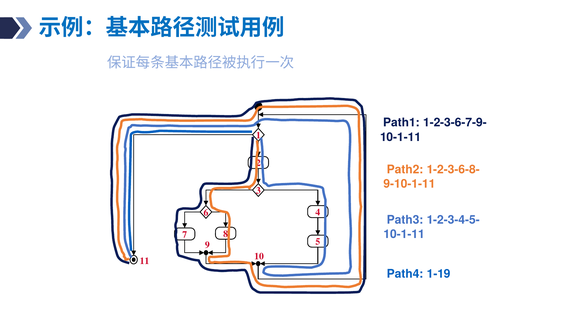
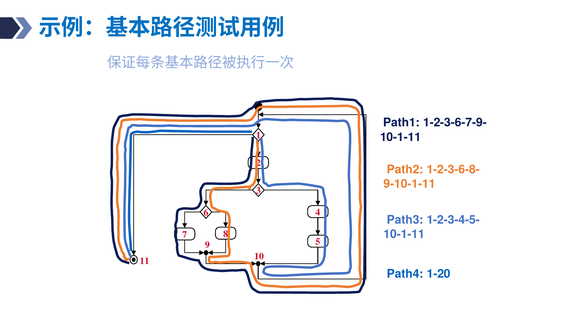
1-19: 1-19 -> 1-20 (439, 273)
